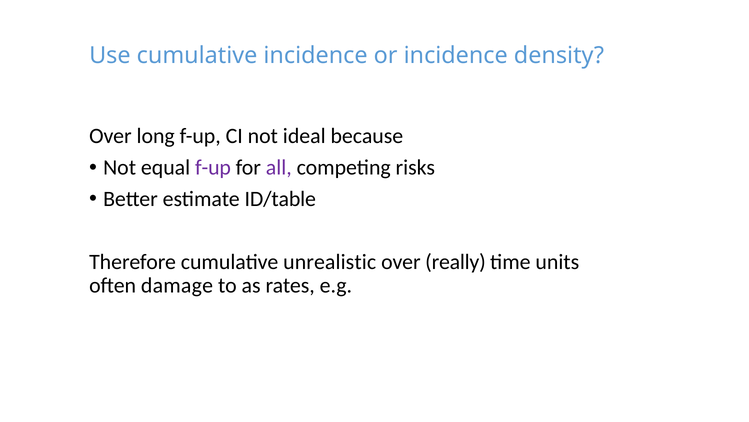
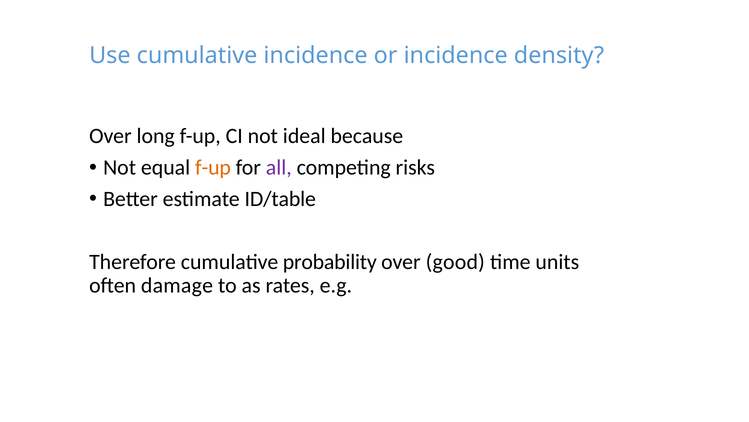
f-up colour: purple -> orange (213, 167)
unrealistic: unrealistic -> probability (330, 262)
really: really -> good (455, 262)
